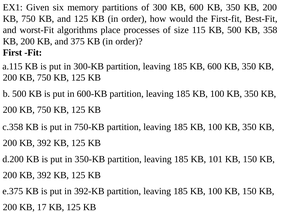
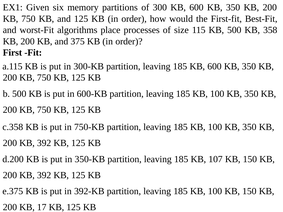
101: 101 -> 107 (216, 159)
